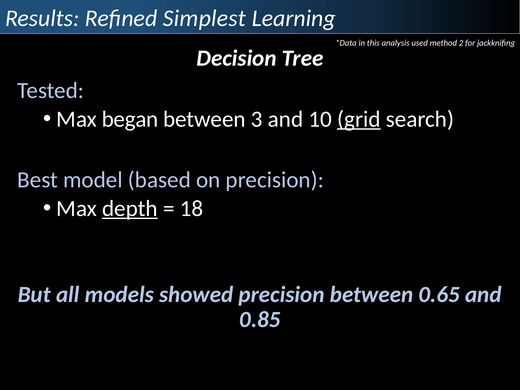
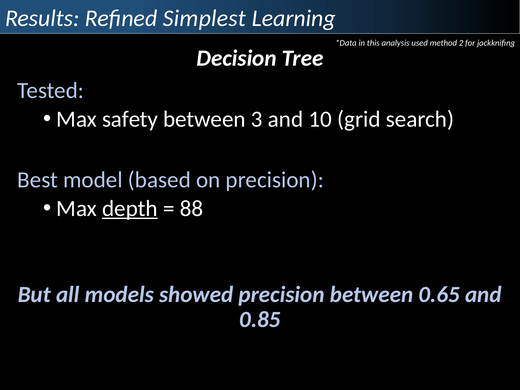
began: began -> safety (130, 119)
grid underline: present -> none (359, 119)
18: 18 -> 88 (191, 208)
